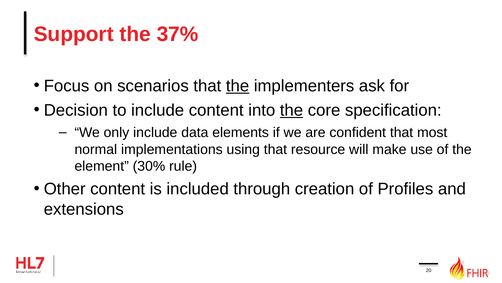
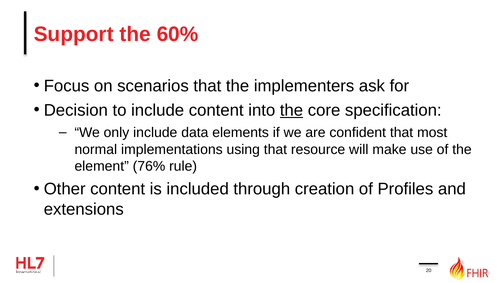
37%: 37% -> 60% (178, 34)
the underline: present -> none (238, 86)
30%: 30% -> 76% (149, 166)
